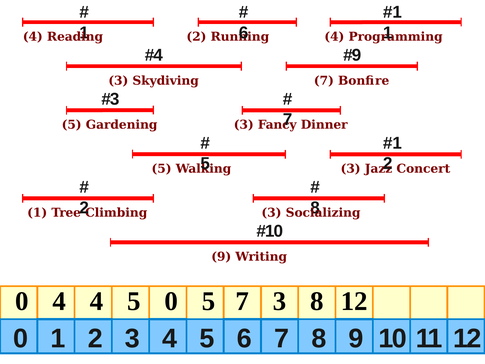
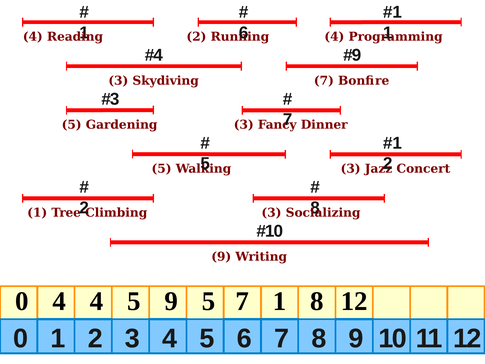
5 0: 0 -> 9 (171, 301)
7 3: 3 -> 1 (280, 301)
